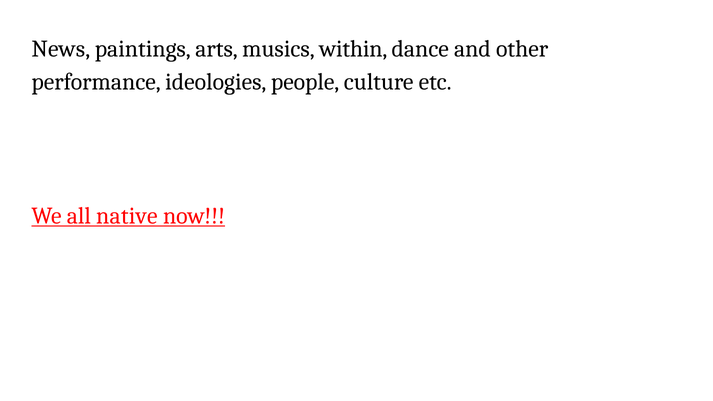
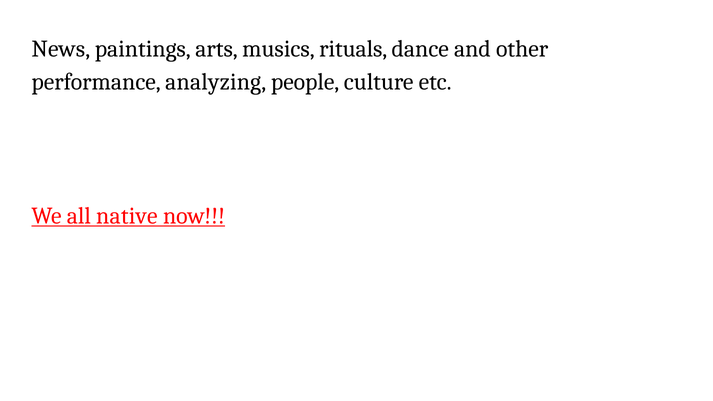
within: within -> rituals (353, 49)
ideologies: ideologies -> analyzing (216, 82)
